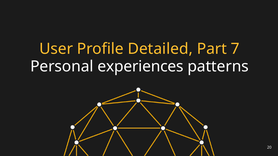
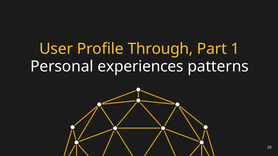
Detailed: Detailed -> Through (160, 49)
7: 7 -> 1 (235, 49)
